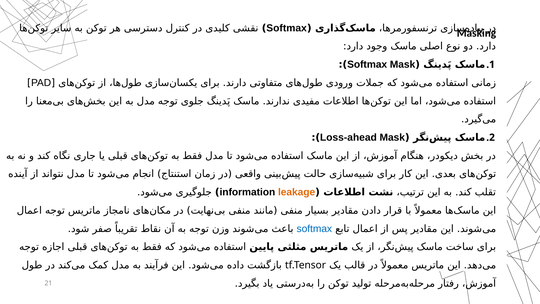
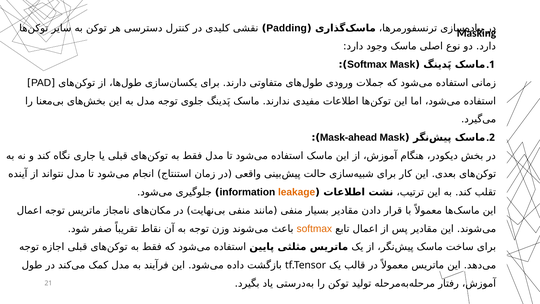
Softmax: Softmax -> Padding (287, 28)
Loss-ahead: Loss-ahead -> Mask-ahead (349, 137)
softmax colour: blue -> orange (314, 228)
